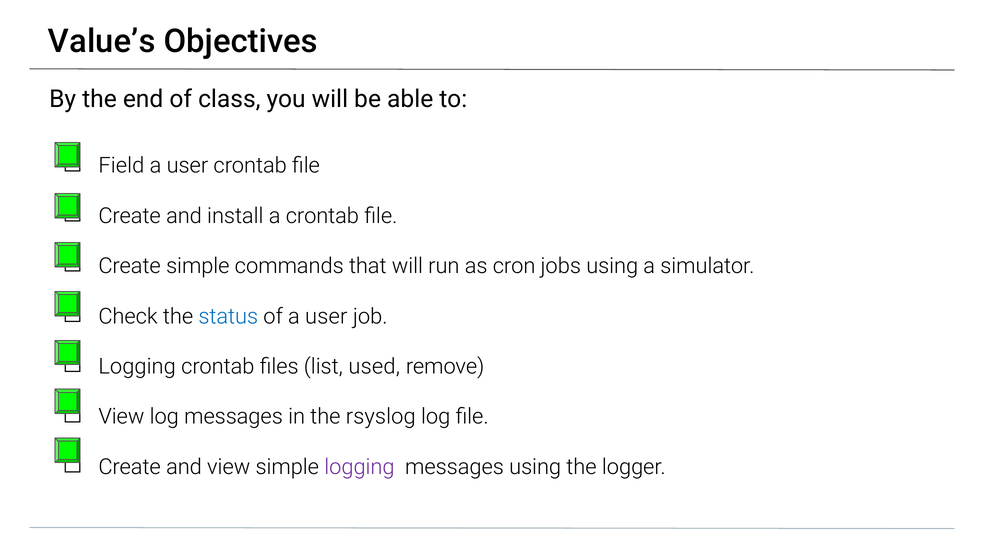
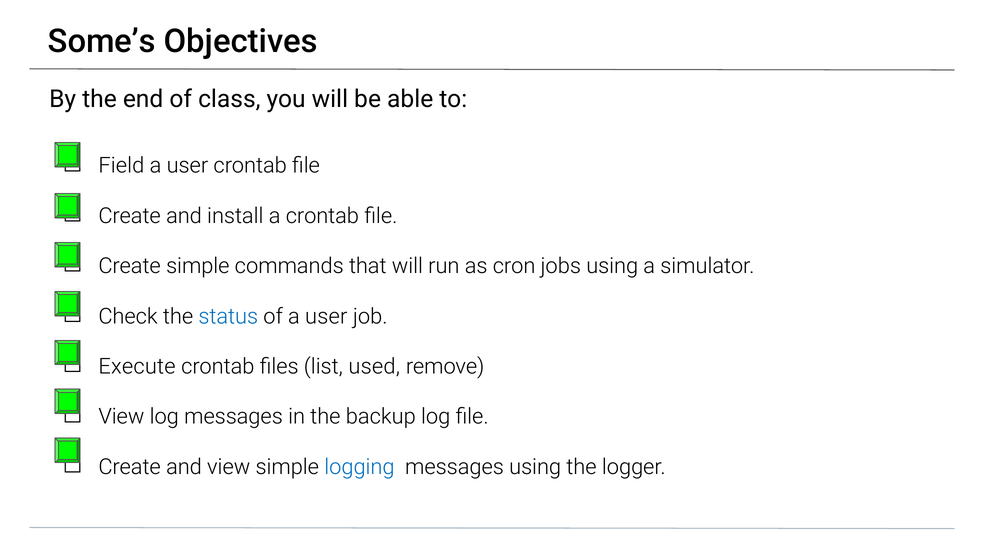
Value’s: Value’s -> Some’s (102, 42)
Logging: Logging -> Execute (137, 367)
rsyslog: rsyslog -> backup (381, 417)
logging colour: purple -> blue (359, 467)
